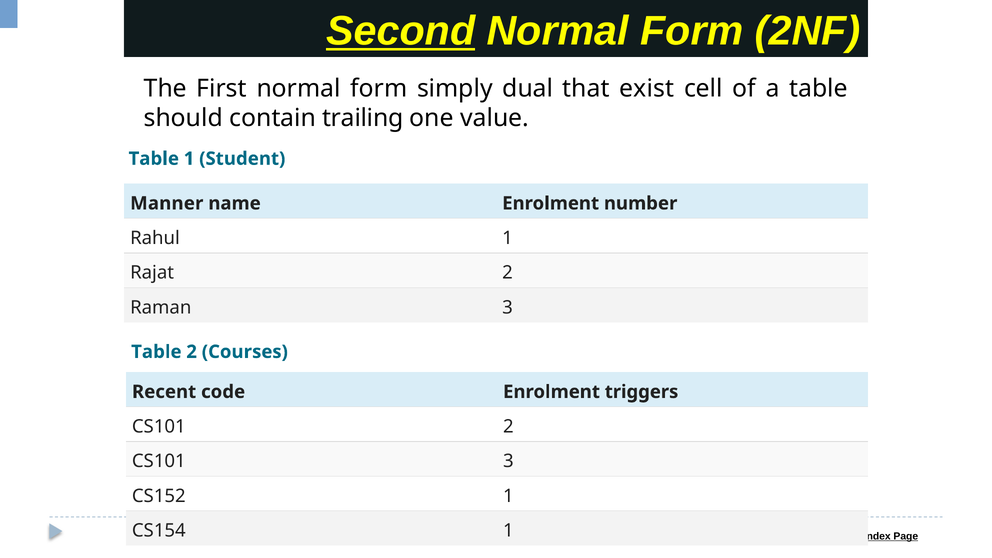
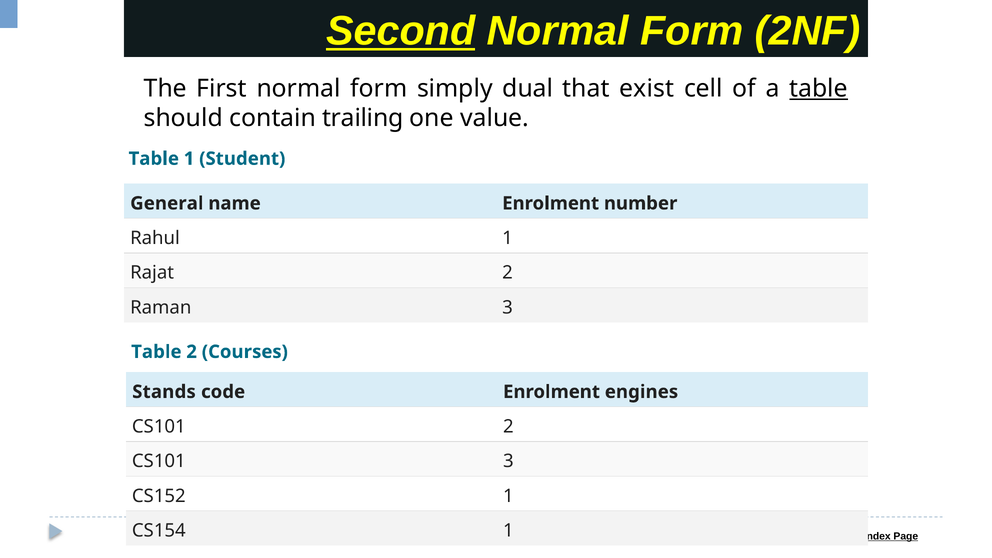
table underline: none -> present (819, 88)
Manner: Manner -> General (167, 203)
Recent: Recent -> Stands (164, 392)
triggers: triggers -> engines (641, 392)
